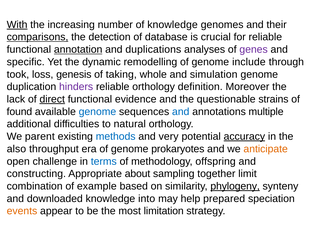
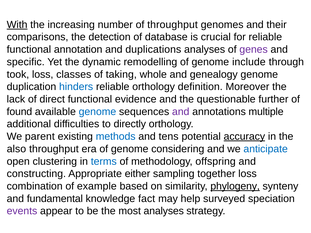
of knowledge: knowledge -> throughput (173, 25)
comparisons underline: present -> none (38, 37)
annotation underline: present -> none (78, 50)
genesis: genesis -> classes (74, 74)
simulation: simulation -> genealogy (214, 74)
hinders colour: purple -> blue (76, 87)
direct underline: present -> none (52, 99)
strains: strains -> further (273, 99)
and colour: blue -> purple (181, 112)
natural: natural -> directly (130, 124)
very: very -> tens (169, 137)
prokaryotes: prokaryotes -> considering (178, 149)
anticipate colour: orange -> blue (266, 149)
challenge: challenge -> clustering (55, 162)
about: about -> either (138, 174)
together limit: limit -> loss (247, 174)
downloaded: downloaded -> fundamental (55, 199)
into: into -> fact (147, 199)
prepared: prepared -> surveyed (224, 199)
events colour: orange -> purple (22, 211)
most limitation: limitation -> analyses (164, 211)
